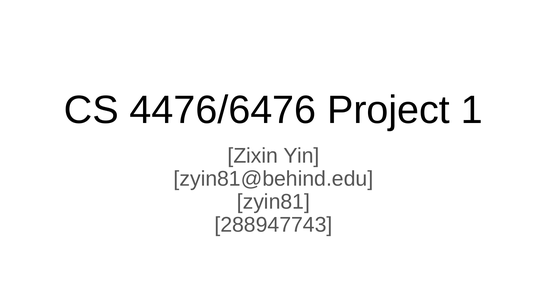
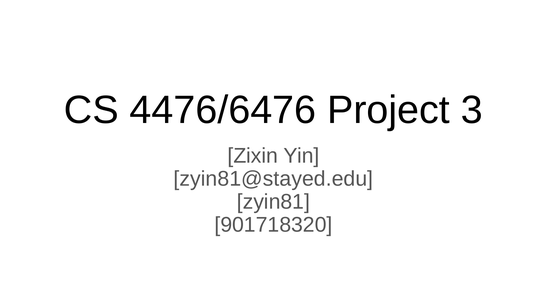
1: 1 -> 3 (472, 110)
zyin81@behind.edu: zyin81@behind.edu -> zyin81@stayed.edu (273, 179)
288947743: 288947743 -> 901718320 (273, 225)
